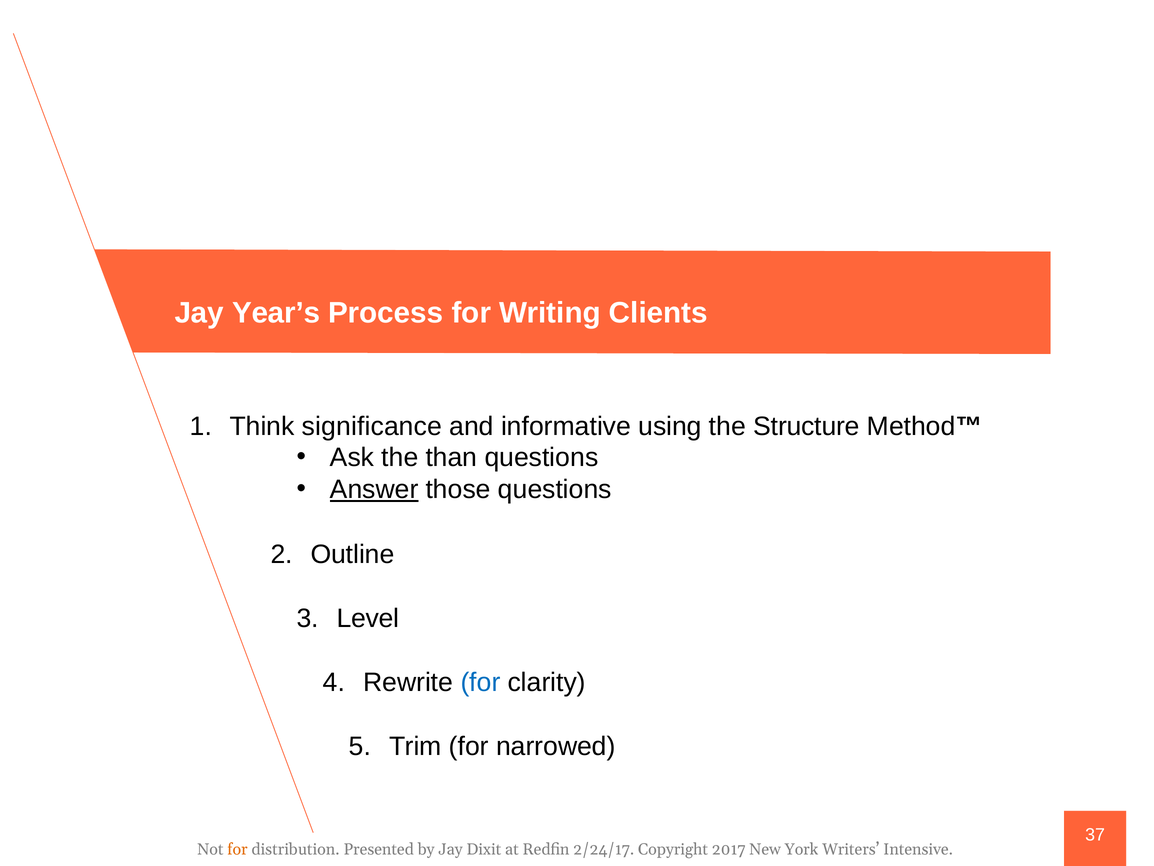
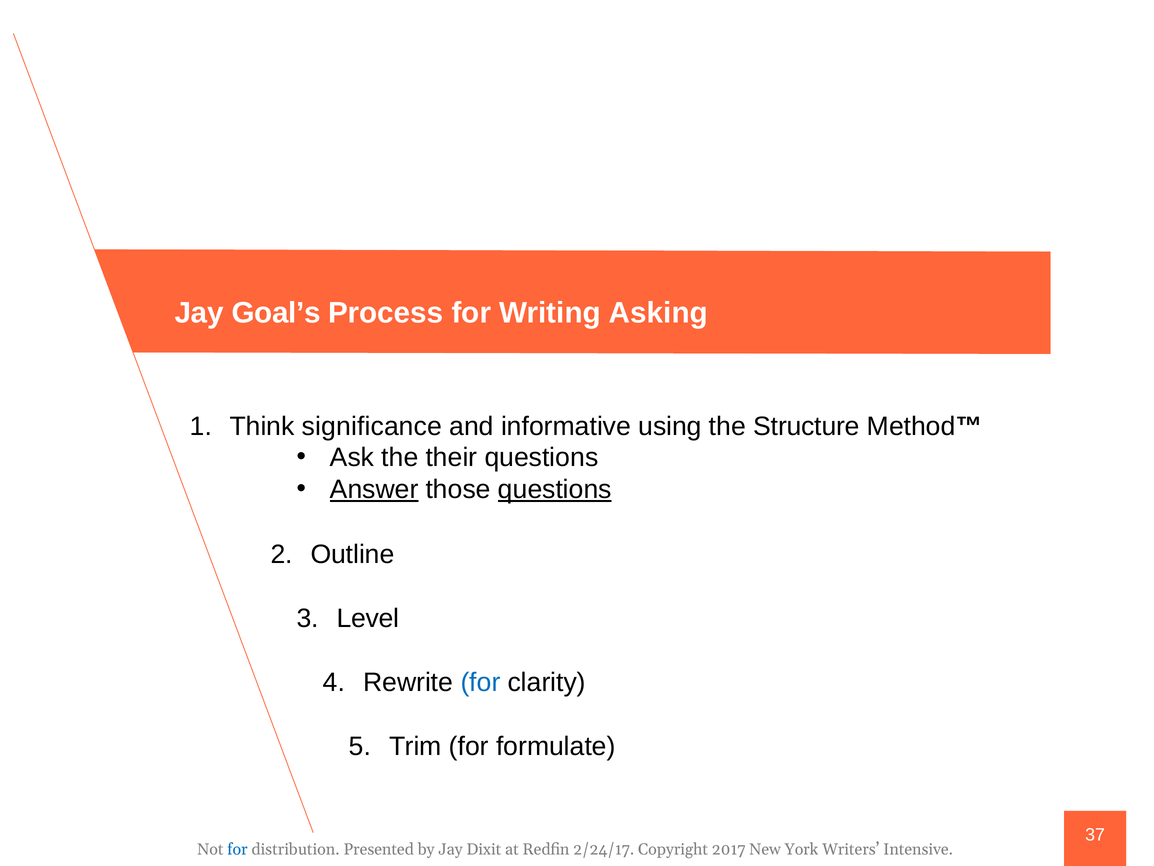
Year’s: Year’s -> Goal’s (276, 313)
Clients: Clients -> Asking (658, 313)
than: than -> their (451, 457)
questions underline: none -> present (555, 489)
narrowed: narrowed -> formulate (556, 746)
for colour: orange -> blue (237, 849)
